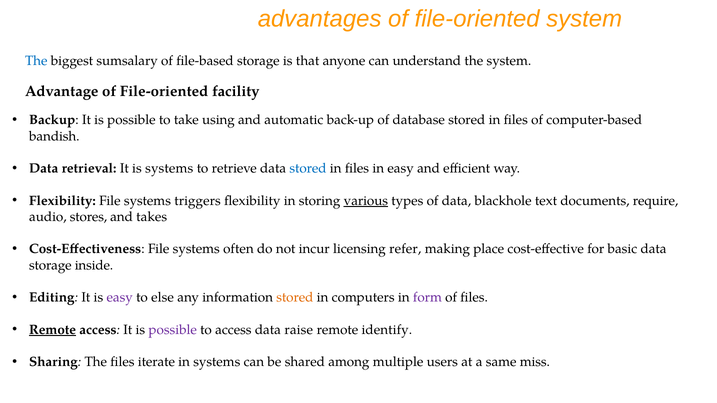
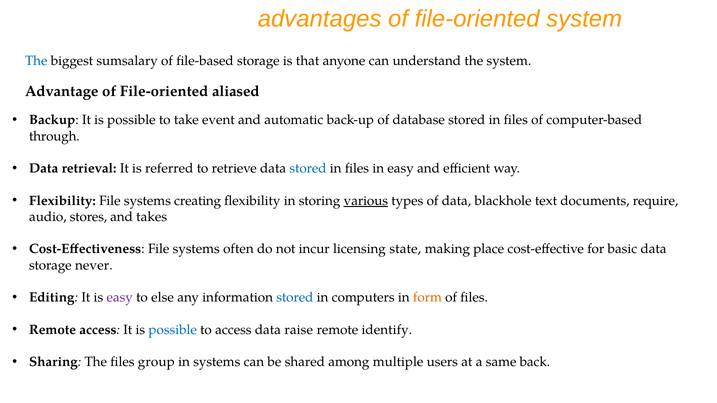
facility: facility -> aliased (236, 92)
using: using -> event (218, 120)
bandish: bandish -> through (54, 136)
is systems: systems -> referred (169, 169)
triggers: triggers -> creating (198, 201)
refer: refer -> state (405, 249)
inside: inside -> never (94, 265)
stored colour: orange -> blue (295, 298)
form colour: purple -> orange (427, 298)
Remote underline: present -> none (53, 330)
possible colour: purple -> blue (173, 330)
iterate: iterate -> group (156, 362)
miss: miss -> back (535, 362)
